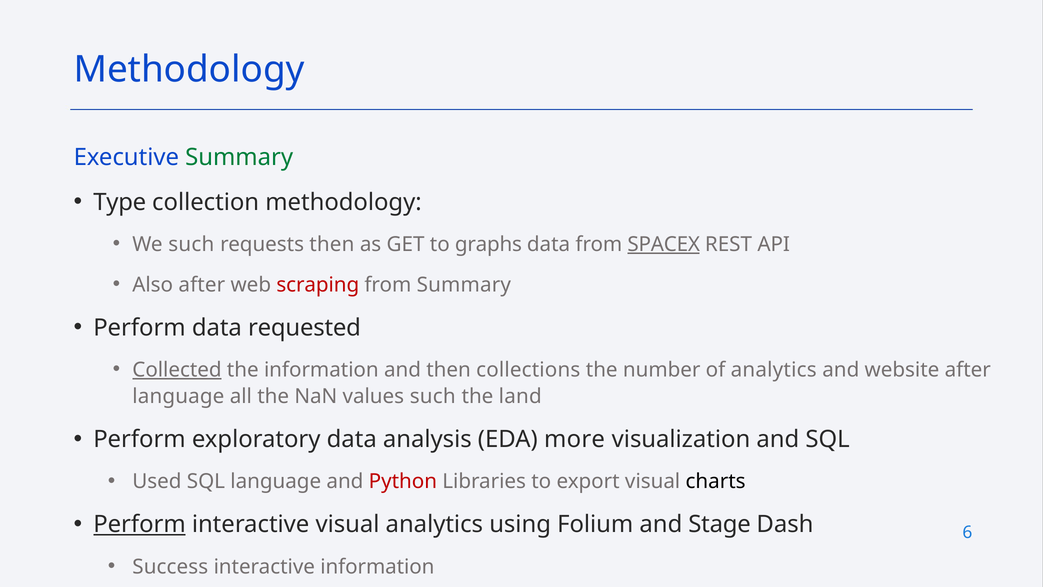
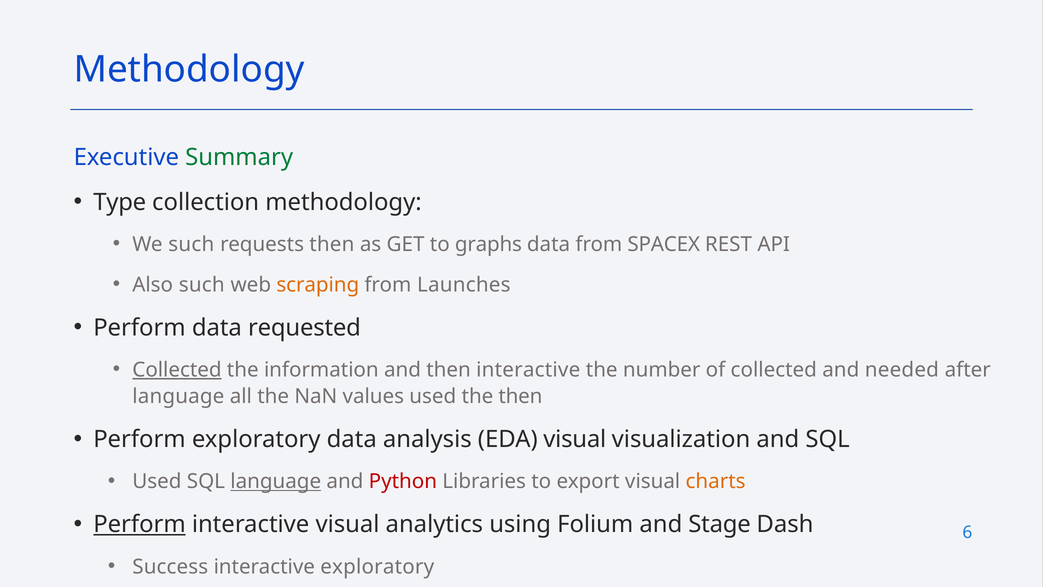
SPACEX underline: present -> none (664, 244)
Also after: after -> such (202, 285)
scraping colour: red -> orange (318, 285)
from Summary: Summary -> Launches (464, 285)
then collections: collections -> interactive (528, 370)
of analytics: analytics -> collected (774, 370)
website: website -> needed (902, 370)
values such: such -> used (433, 396)
the land: land -> then (520, 396)
EDA more: more -> visual (575, 439)
language underline: none -> present (276, 481)
charts colour: black -> orange (716, 481)
interactive information: information -> exploratory (377, 566)
